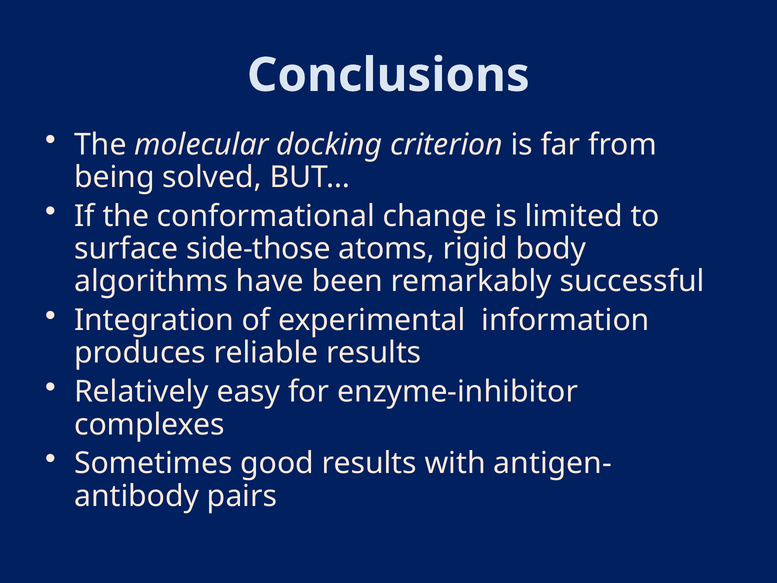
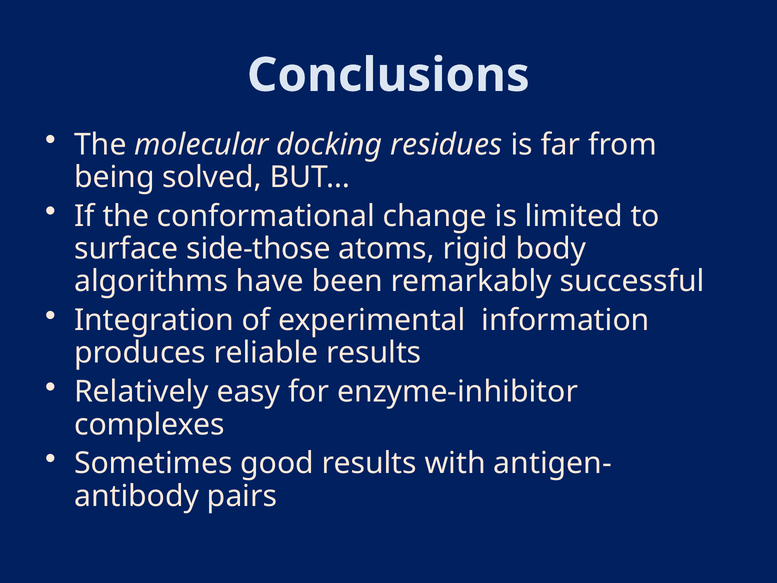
criterion: criterion -> residues (446, 145)
